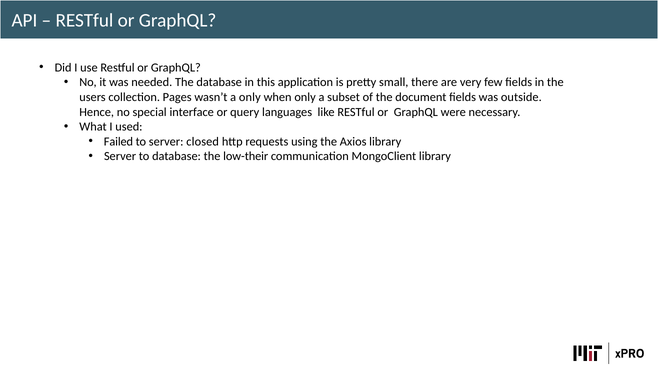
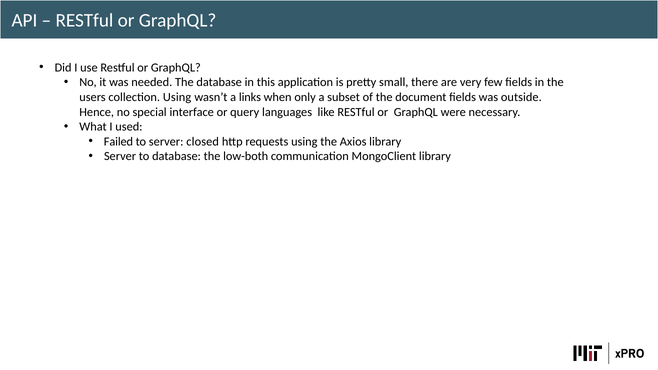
collection Pages: Pages -> Using (177, 97)
a only: only -> links (250, 97)
low-their: low-their -> low-both (246, 156)
